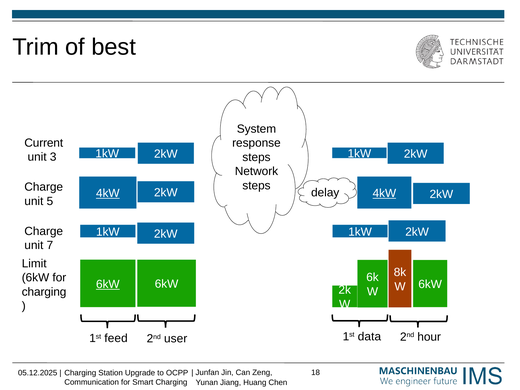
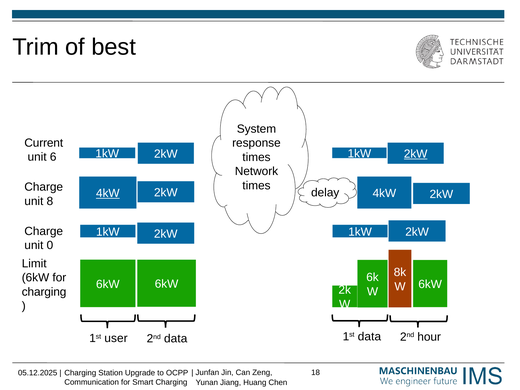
2kW underline: none -> present (416, 154)
3: 3 -> 6 (53, 157)
steps: steps -> times (256, 157)
steps: steps -> times (256, 185)
4kW underline: present -> none (384, 193)
5: 5 -> 8 (50, 201)
7: 7 -> 0 (50, 245)
6kW underline: present -> none (108, 284)
feed: feed -> user (116, 338)
2nd user: user -> data (176, 339)
